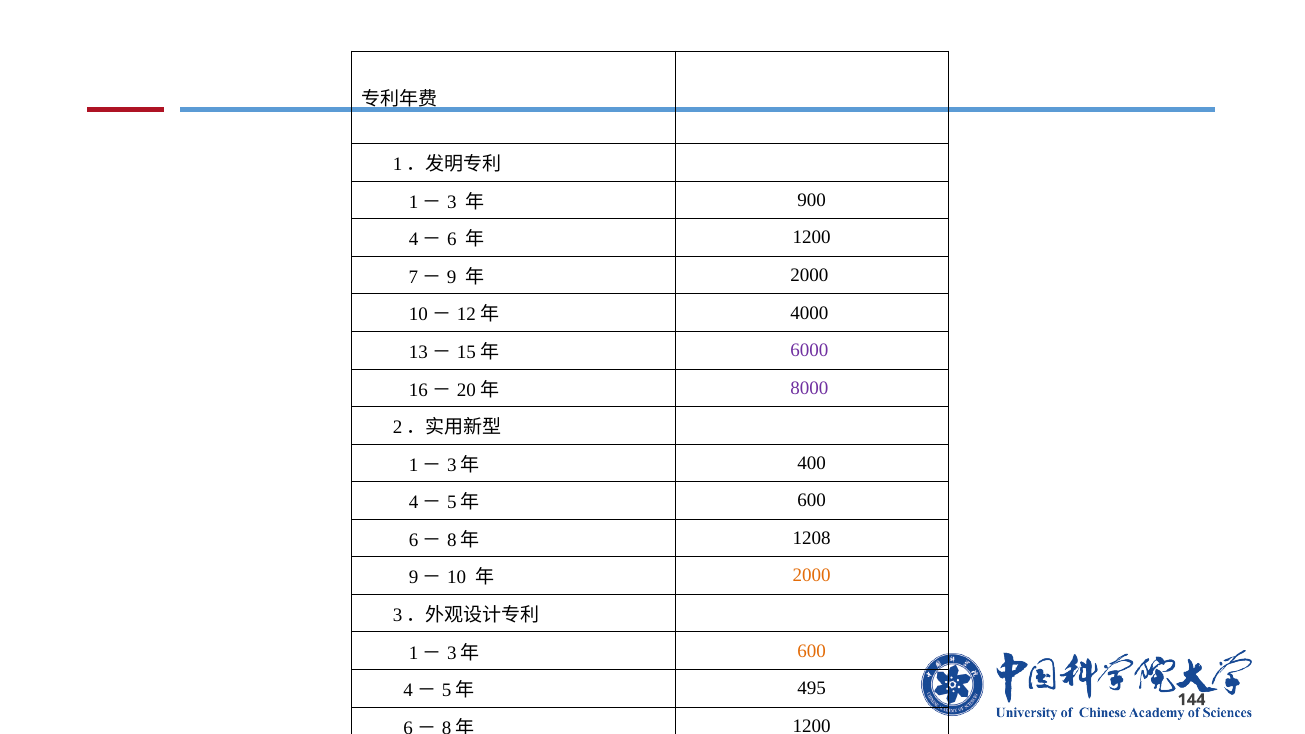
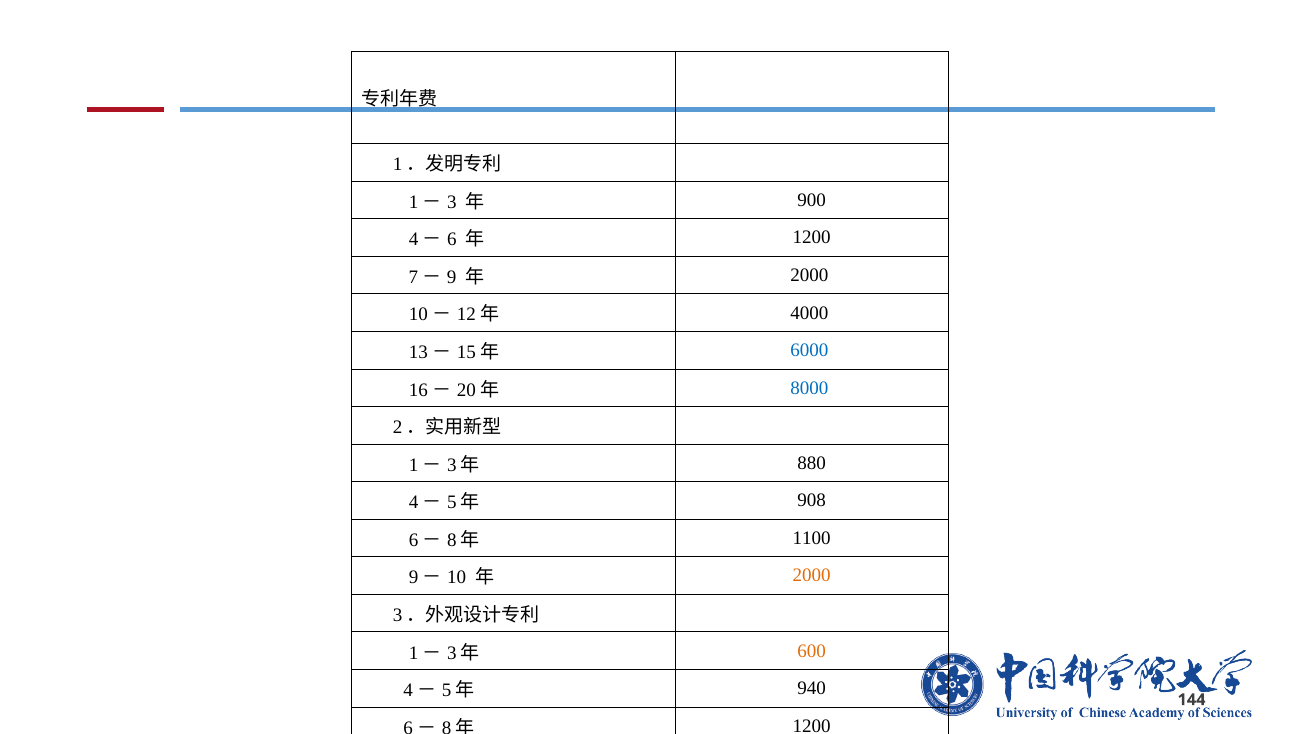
6000 colour: purple -> blue (809, 350)
8000 colour: purple -> blue (809, 388)
400: 400 -> 880 (812, 463)
600: 600 -> 908 (812, 501)
1208: 1208 -> 1100 (812, 538)
495: 495 -> 940 (812, 688)
